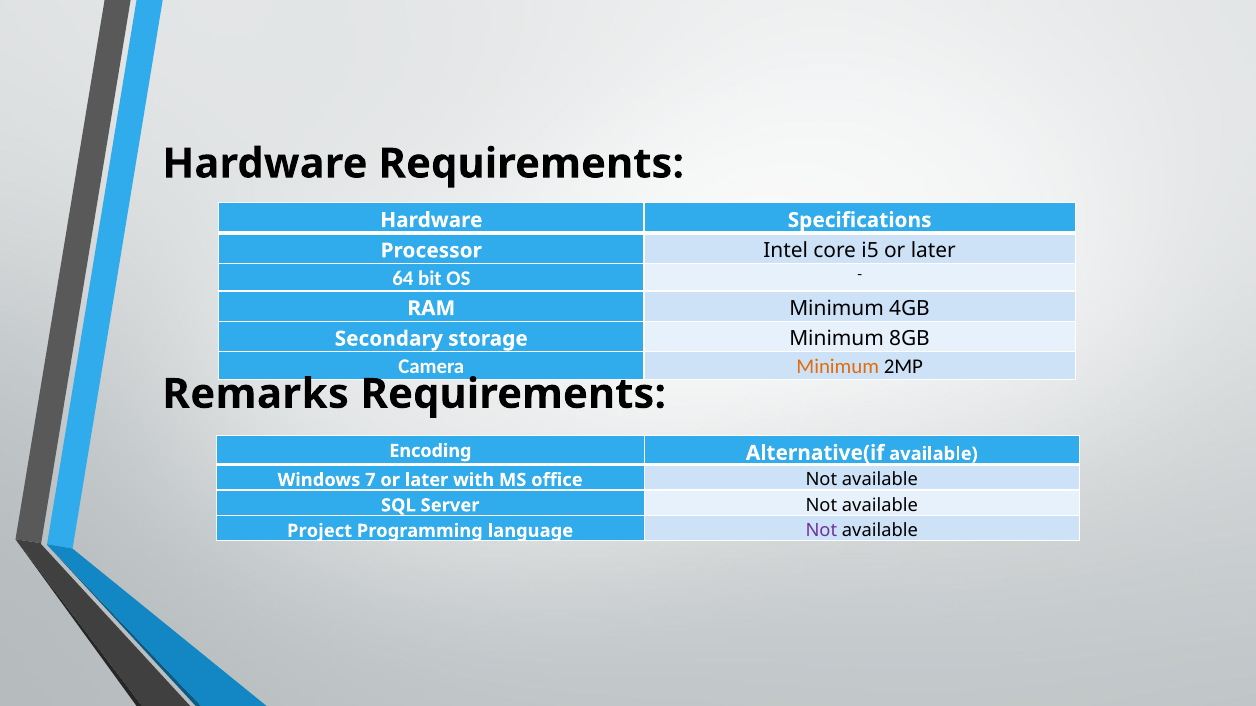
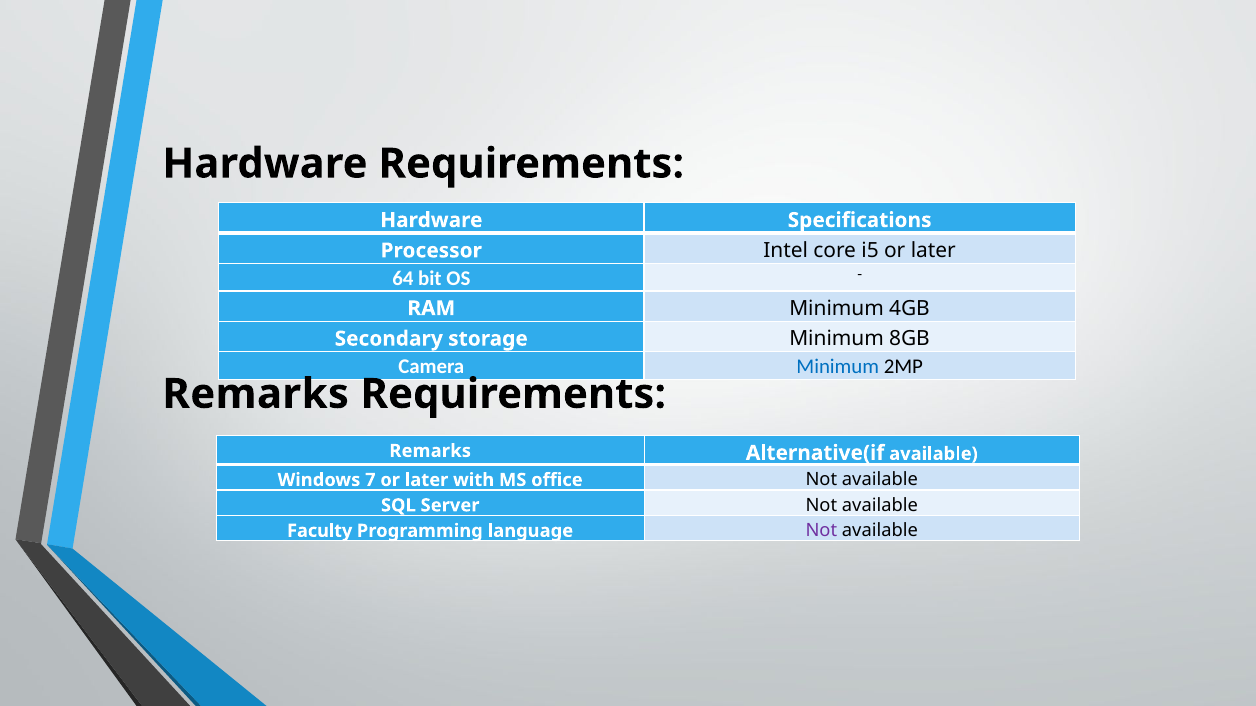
Minimum colour: orange -> blue (838, 367)
Encoding: Encoding -> Remarks (430, 451)
Project: Project -> Faculty (320, 531)
